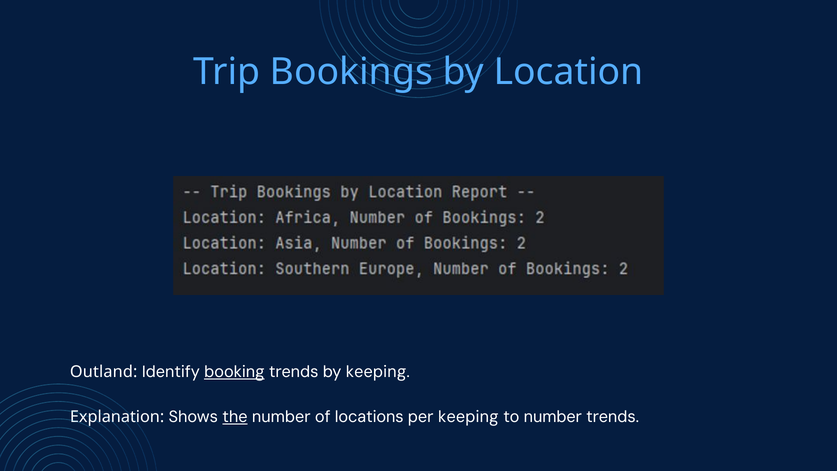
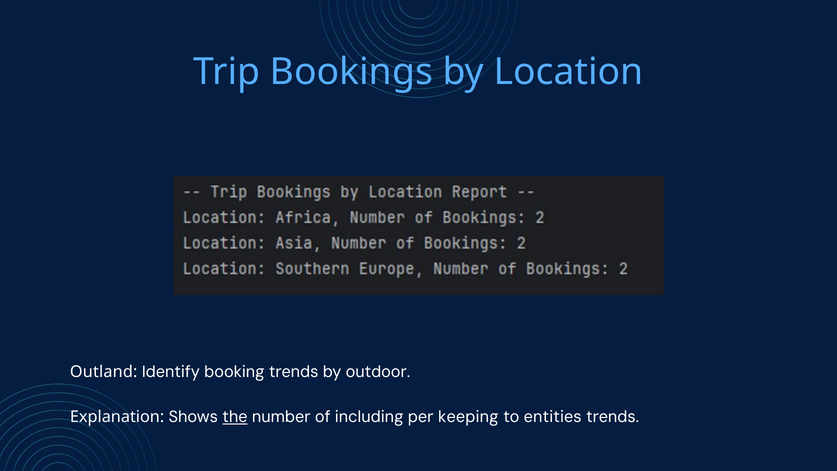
booking underline: present -> none (234, 372)
by keeping: keeping -> outdoor (378, 372)
locations: locations -> including (369, 417)
to number: number -> entities (553, 417)
